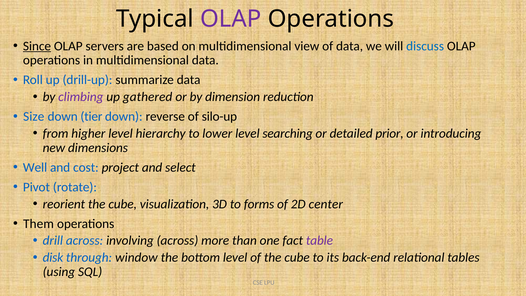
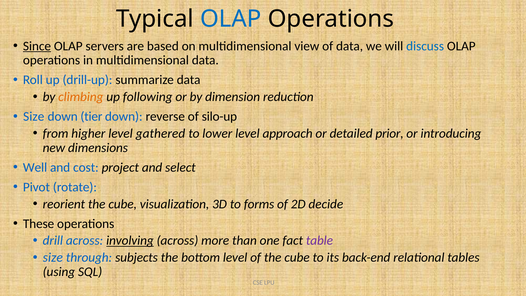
OLAP colour: purple -> blue (231, 19)
climbing colour: purple -> orange (81, 97)
gathered: gathered -> following (148, 97)
hierarchy: hierarchy -> gathered (161, 133)
searching: searching -> approach (288, 133)
center: center -> decide (326, 204)
Them: Them -> These (39, 224)
involving underline: none -> present (130, 241)
disk: disk -> size (53, 257)
window: window -> subjects (137, 257)
